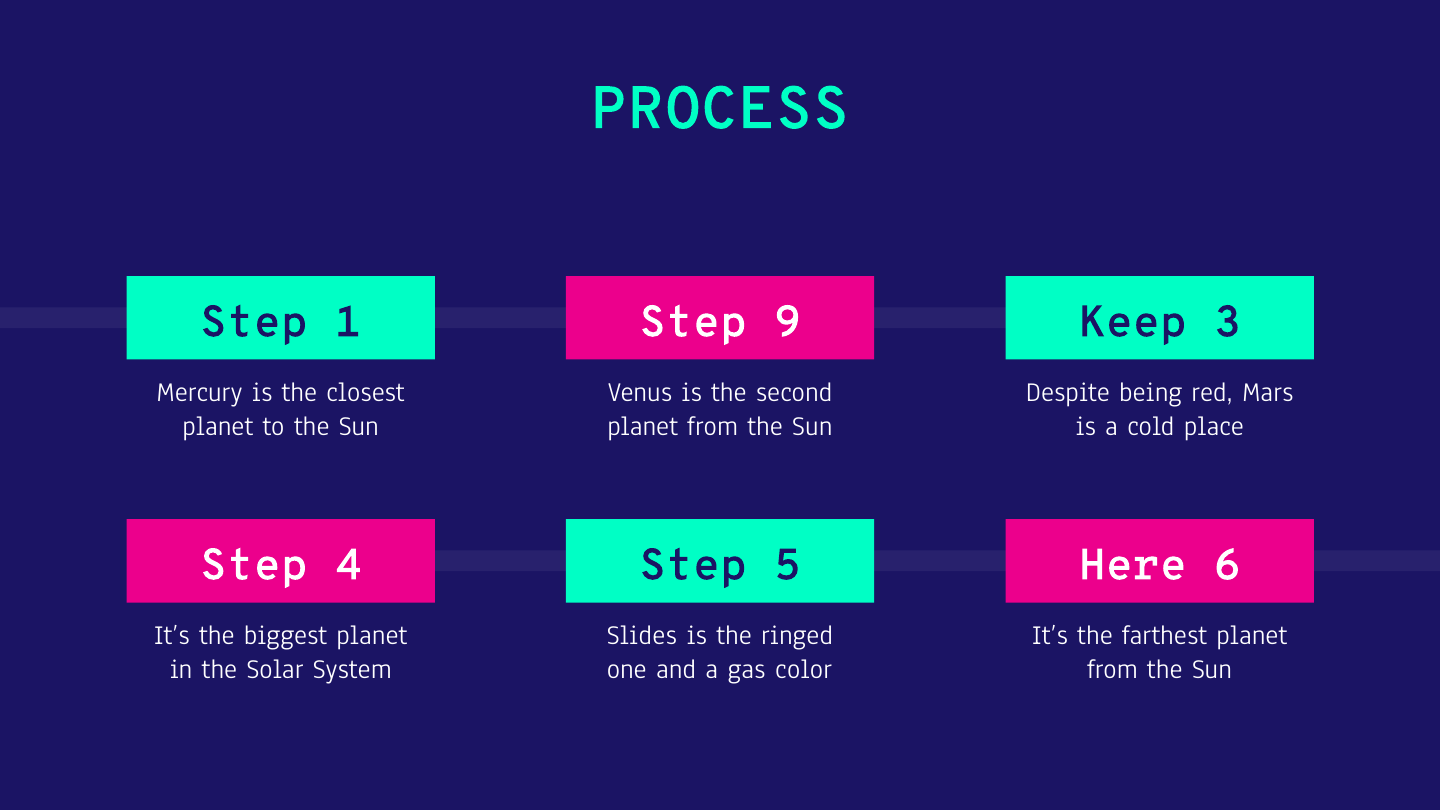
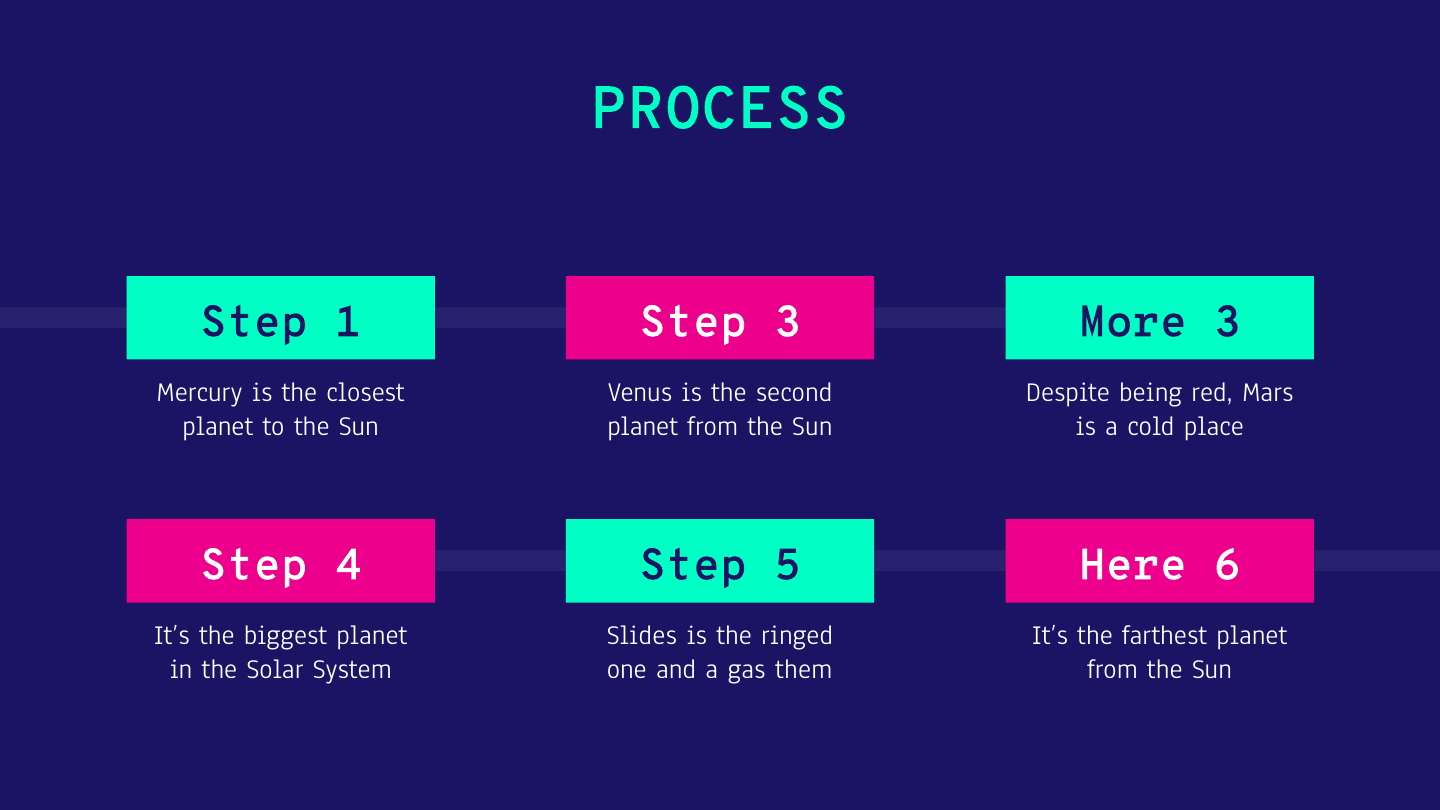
Step 9: 9 -> 3 (787, 322)
Keep: Keep -> More (1133, 322)
color: color -> them (804, 669)
